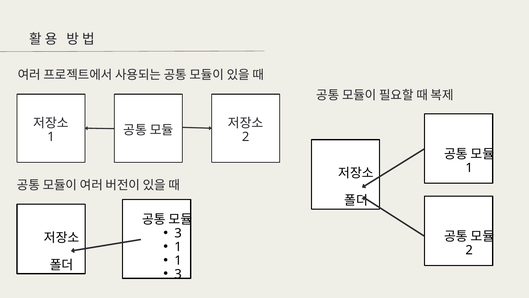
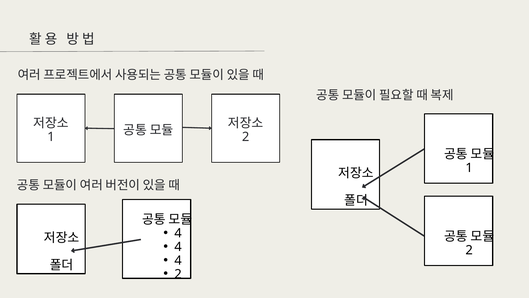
3: 3 -> 4 (178, 233)
1: 1 -> 4 (178, 246)
1: 1 -> 4 (178, 260)
3: 3 -> 2 (178, 274)
